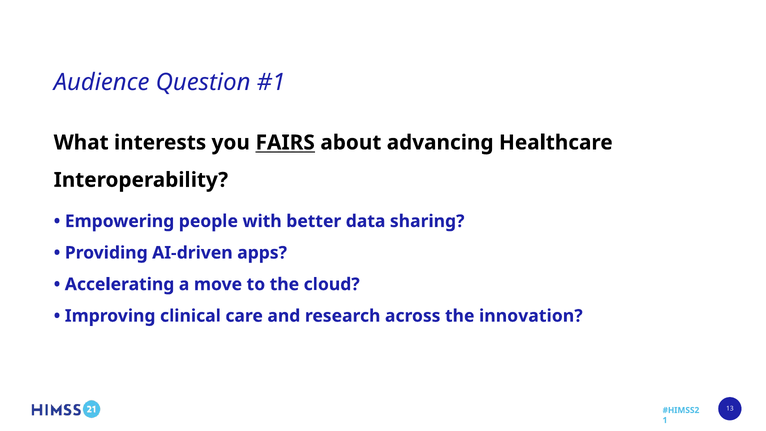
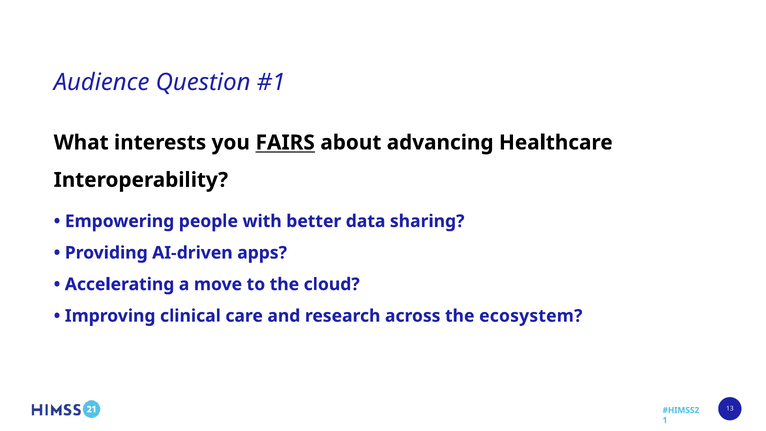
innovation: innovation -> ecosystem (531, 316)
